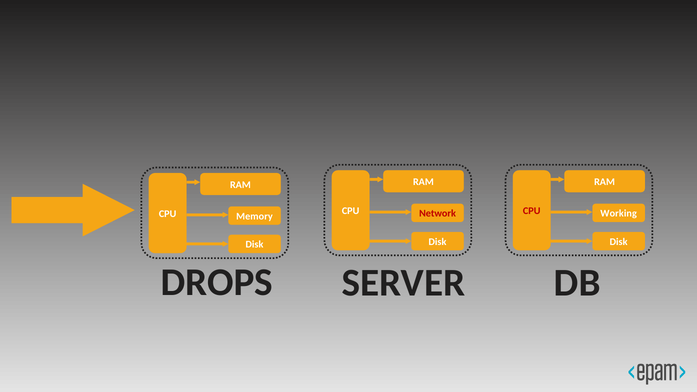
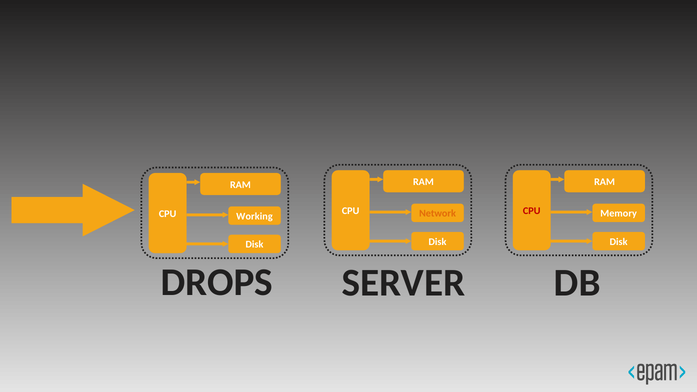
Network colour: red -> orange (438, 214)
Working: Working -> Memory (619, 214)
Memory: Memory -> Working (254, 216)
